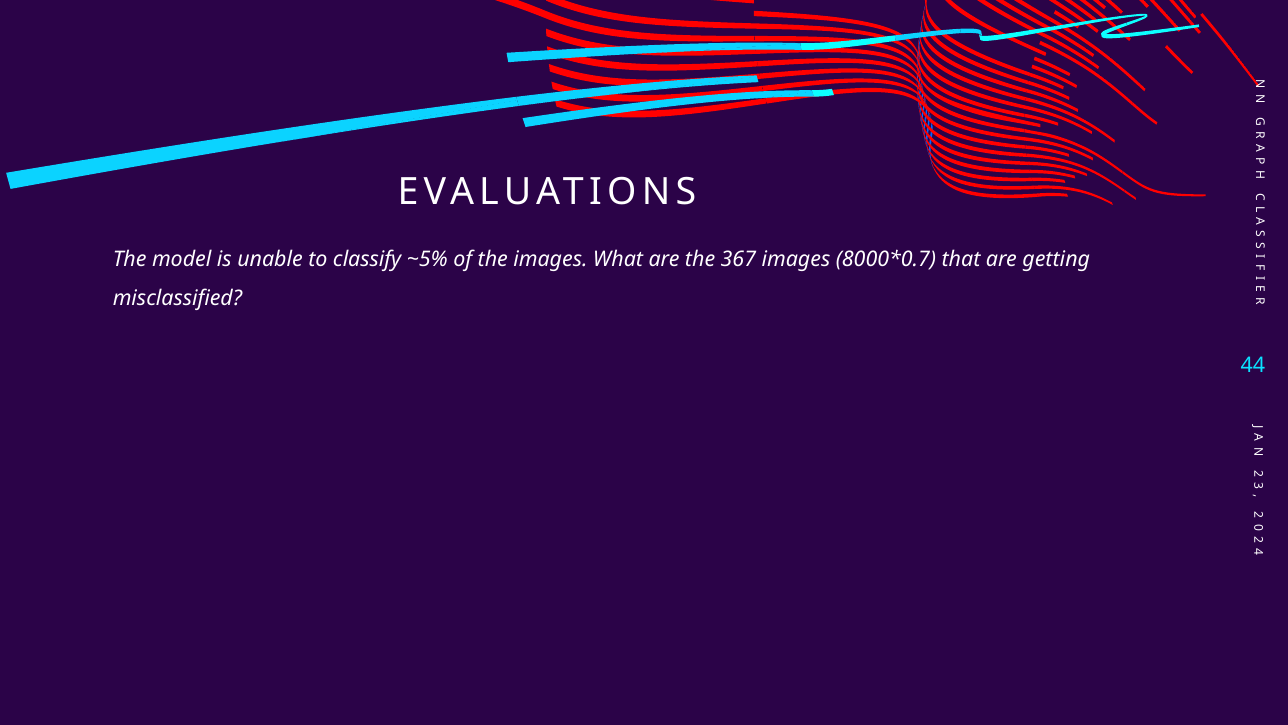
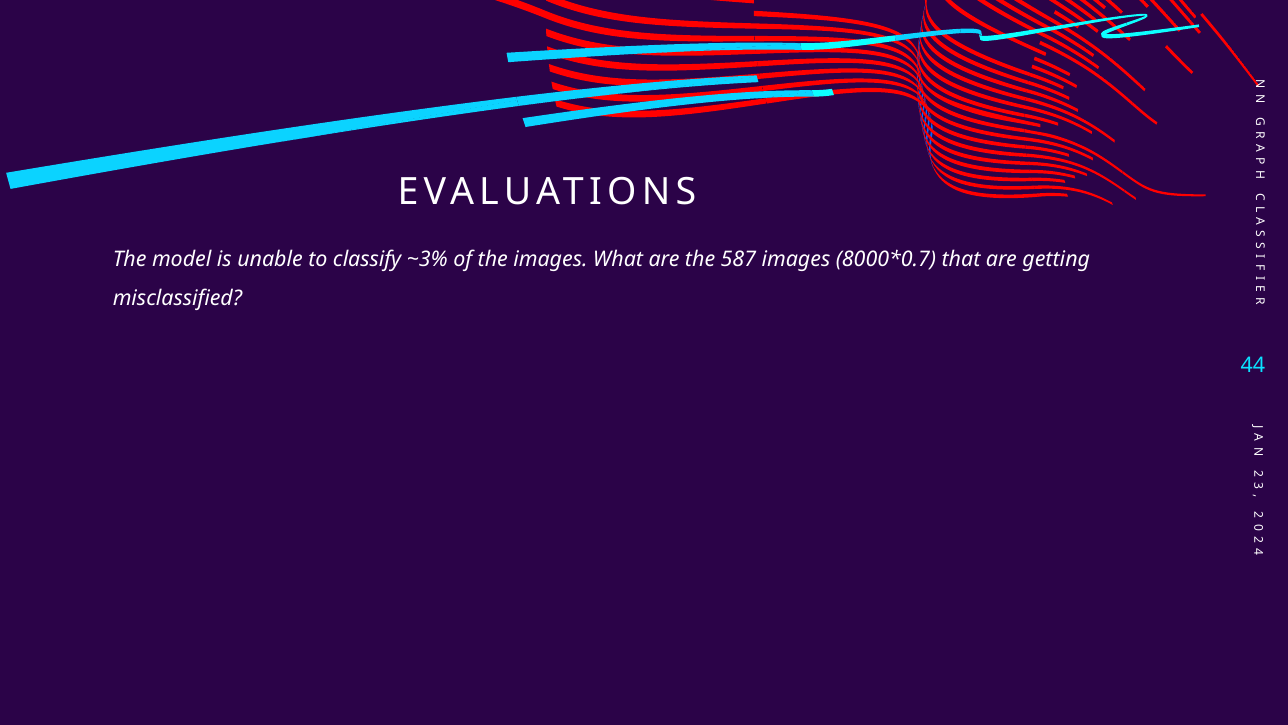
~5%: ~5% -> ~3% (427, 259)
367: 367 -> 587 (738, 259)
